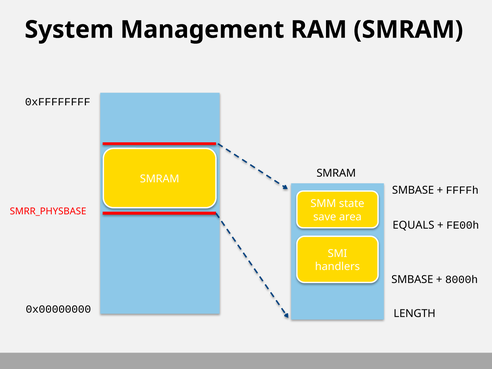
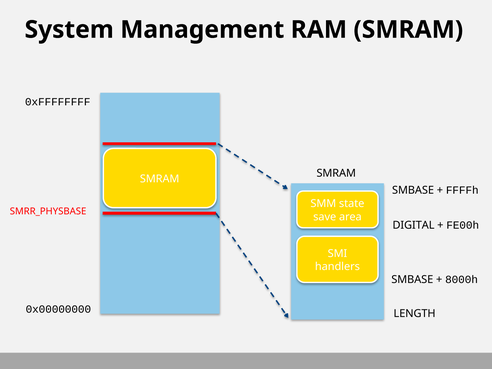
EQUALS: EQUALS -> DIGITAL (413, 225)
